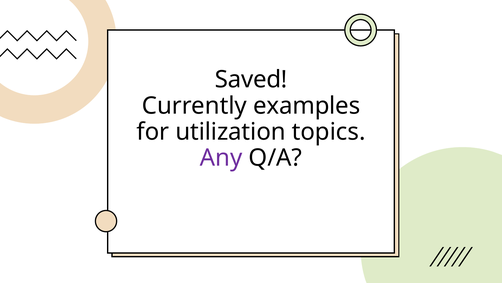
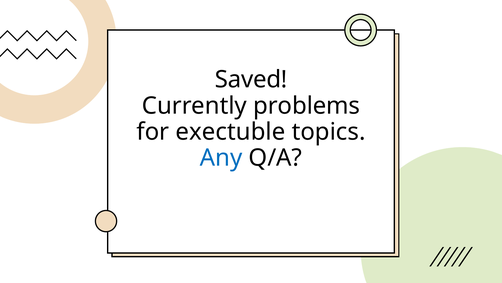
examples: examples -> problems (307, 105)
utilization: utilization -> exectuble (230, 131)
Any colour: purple -> blue (221, 157)
